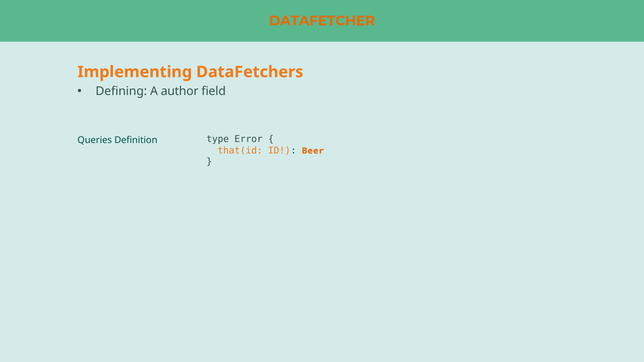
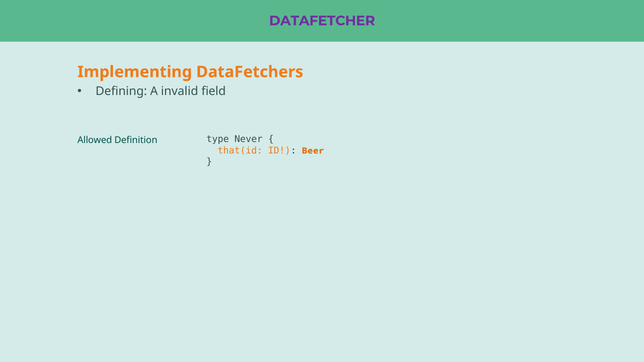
DATAFETCHER colour: orange -> purple (322, 21)
author: author -> invalid (180, 92)
Error: Error -> Never (249, 139)
Queries: Queries -> Allowed (95, 140)
